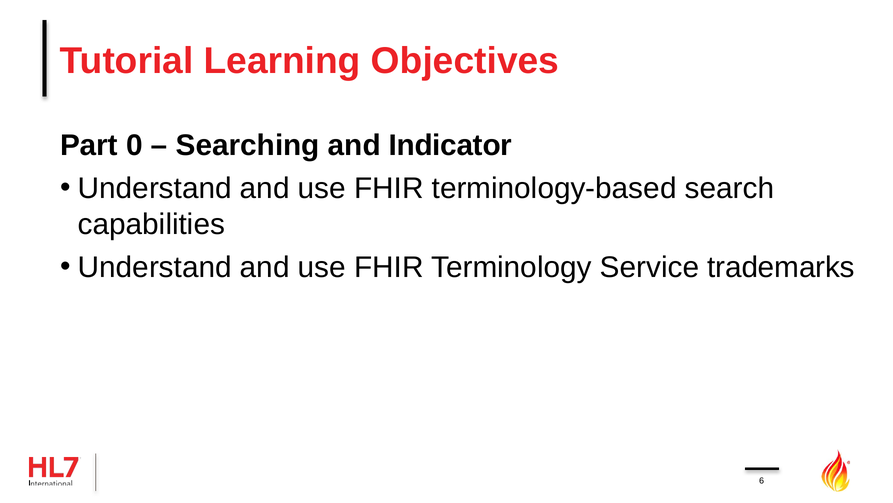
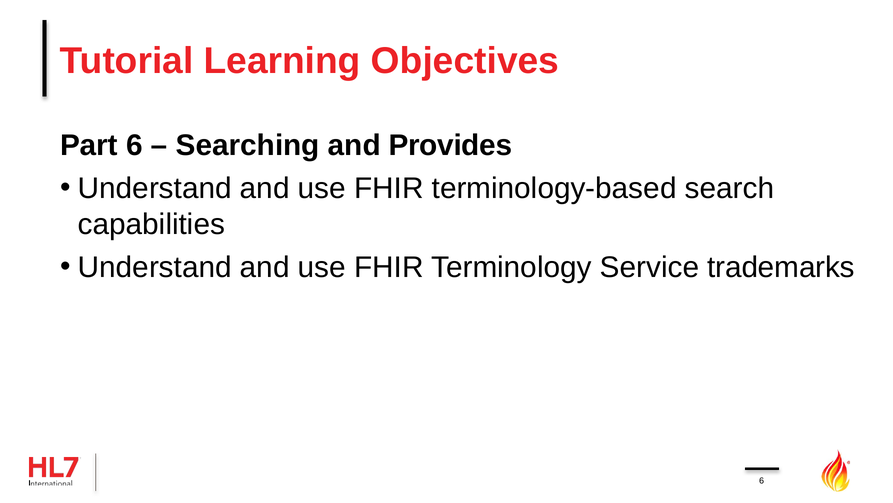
Part 0: 0 -> 6 (134, 145)
Indicator: Indicator -> Provides (450, 145)
